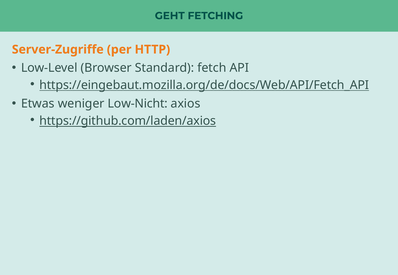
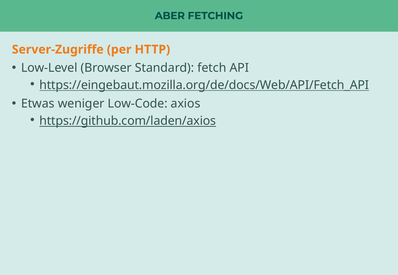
GEHT: GEHT -> ABER (170, 16)
Low-Nicht: Low-Nicht -> Low-Code (138, 104)
